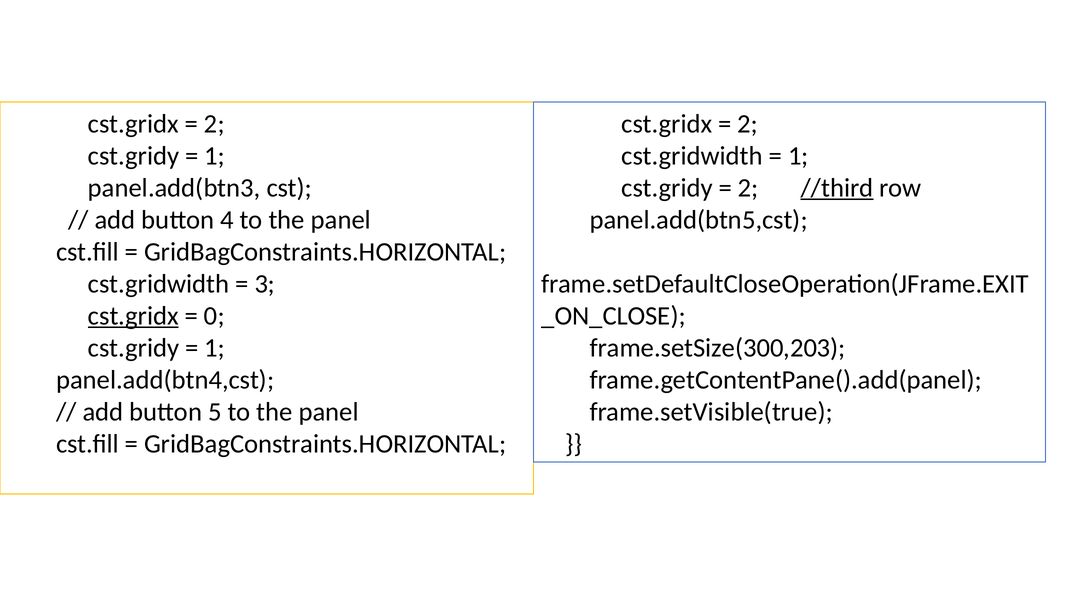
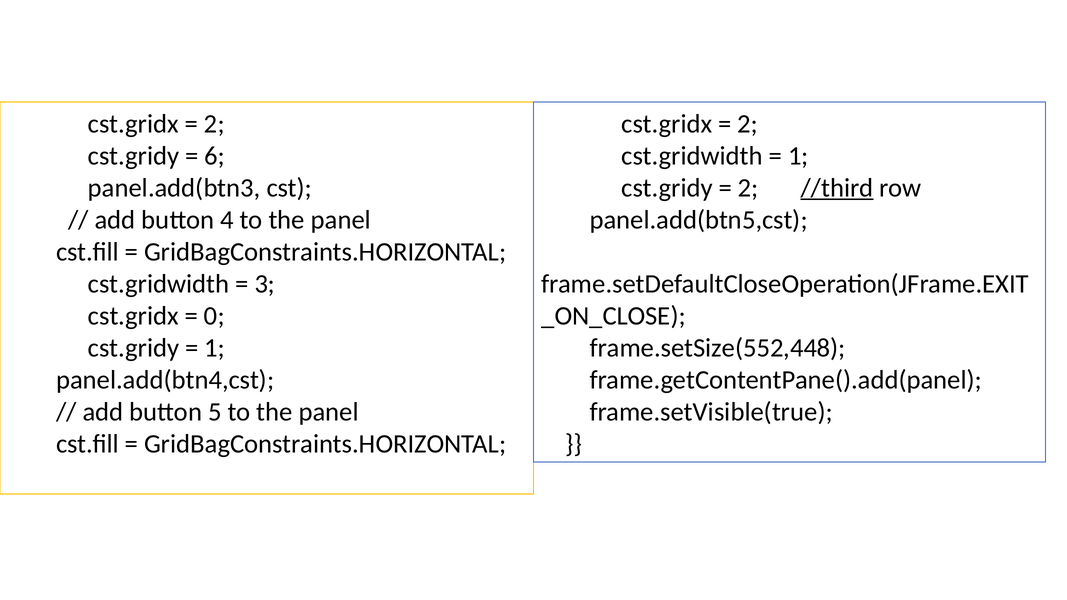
1: 1 -> 6 (215, 156)
cst.gridx underline: present -> none (133, 316)
frame.setSize(300,203: frame.setSize(300,203 -> frame.setSize(552,448 (718, 348)
